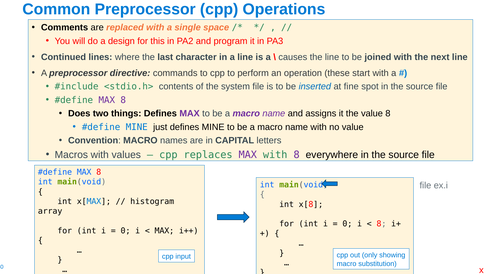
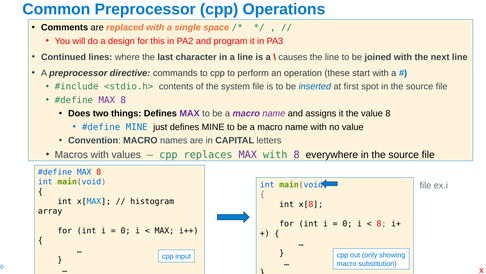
fine: fine -> first (351, 86)
